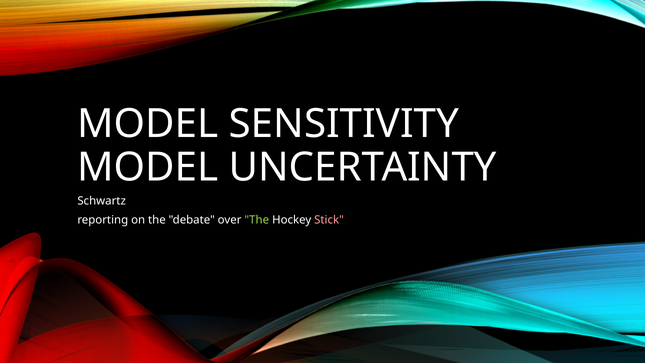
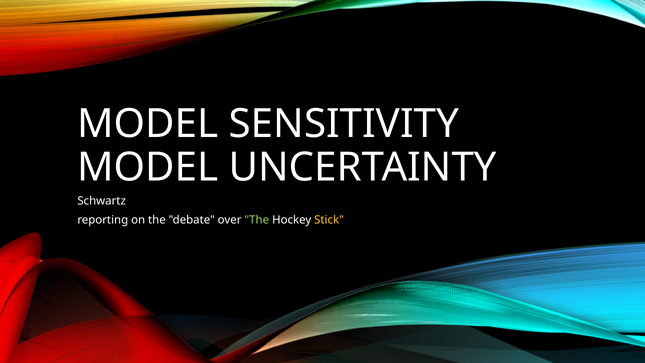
Stick colour: pink -> yellow (329, 220)
